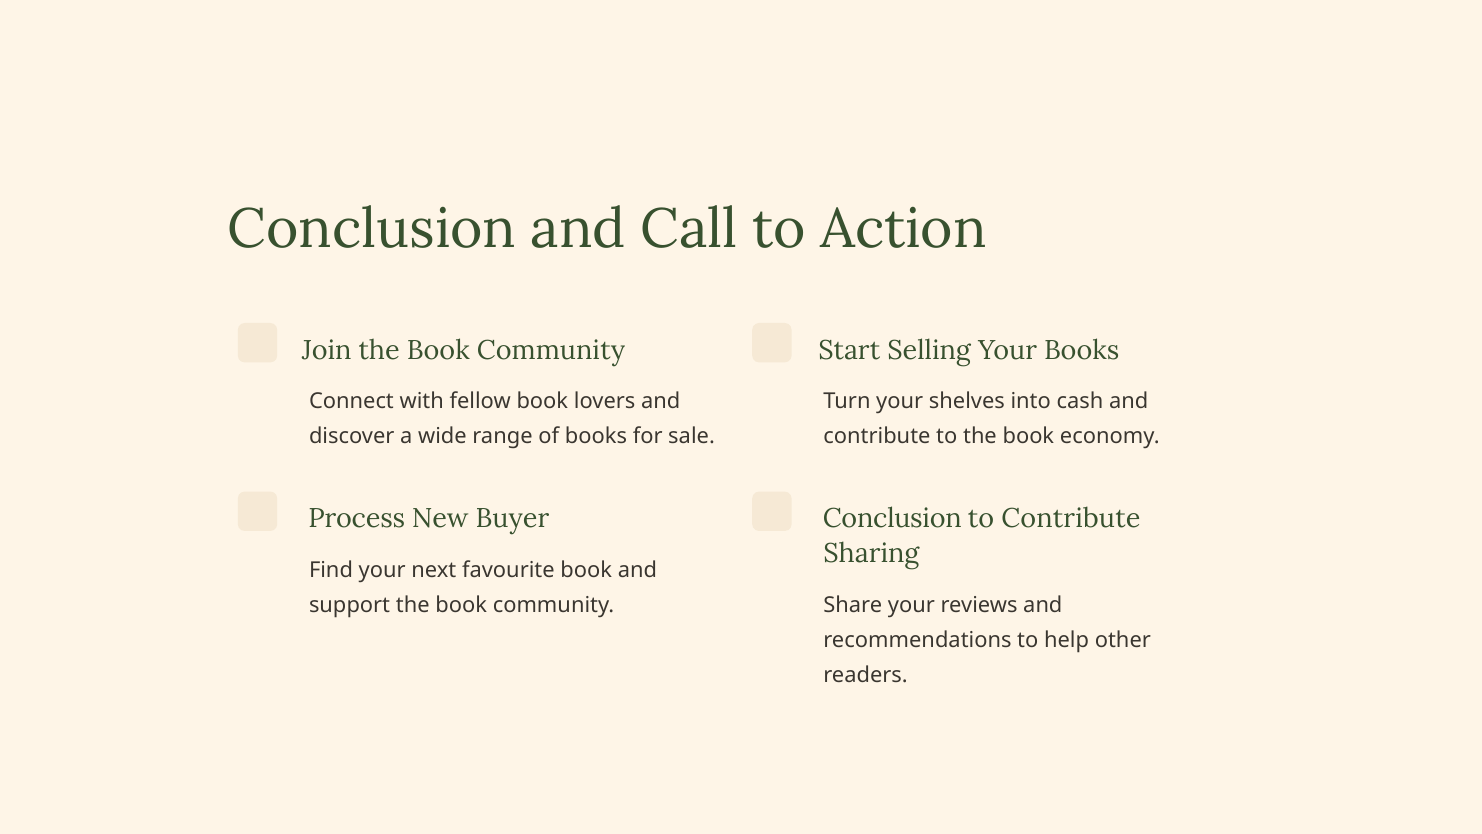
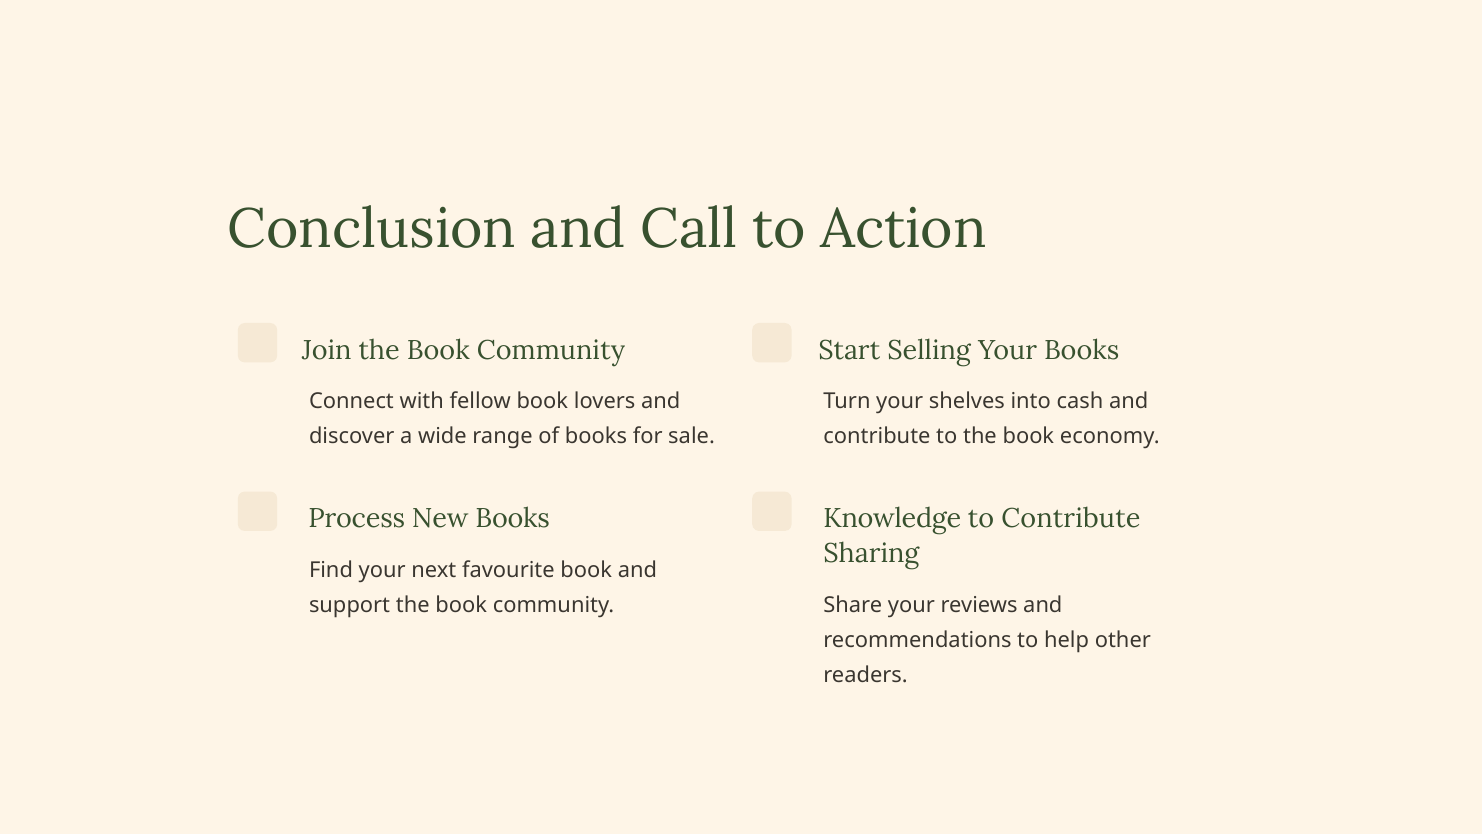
Conclusion: Conclusion -> Knowledge (892, 518)
New Buyer: Buyer -> Books (513, 519)
